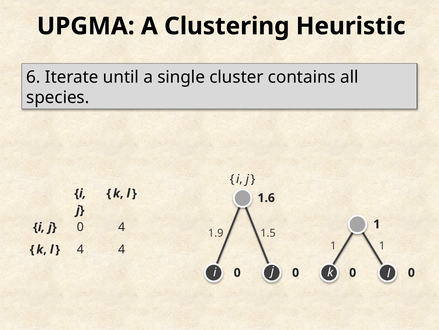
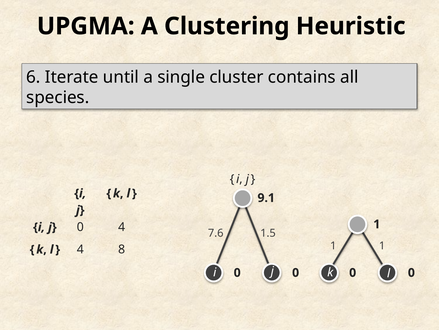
1.6: 1.6 -> 9.1 (266, 197)
1.9: 1.9 -> 7.6 (216, 233)
4 4: 4 -> 8 (122, 249)
